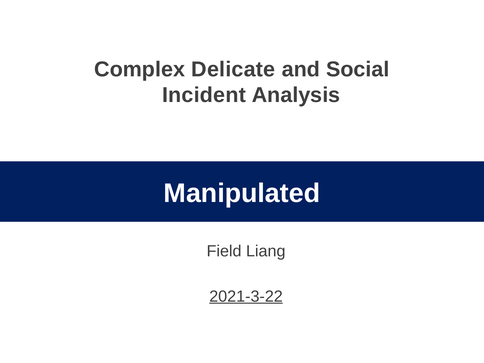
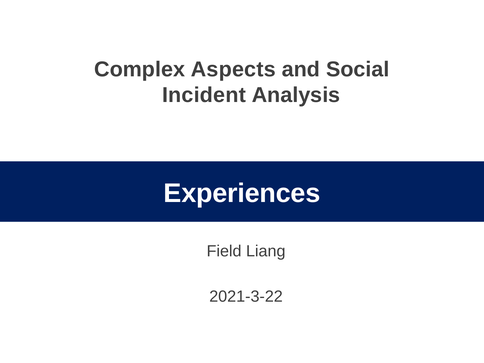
Delicate: Delicate -> Aspects (233, 69)
Manipulated: Manipulated -> Experiences (242, 193)
2021-3-22 underline: present -> none (246, 296)
